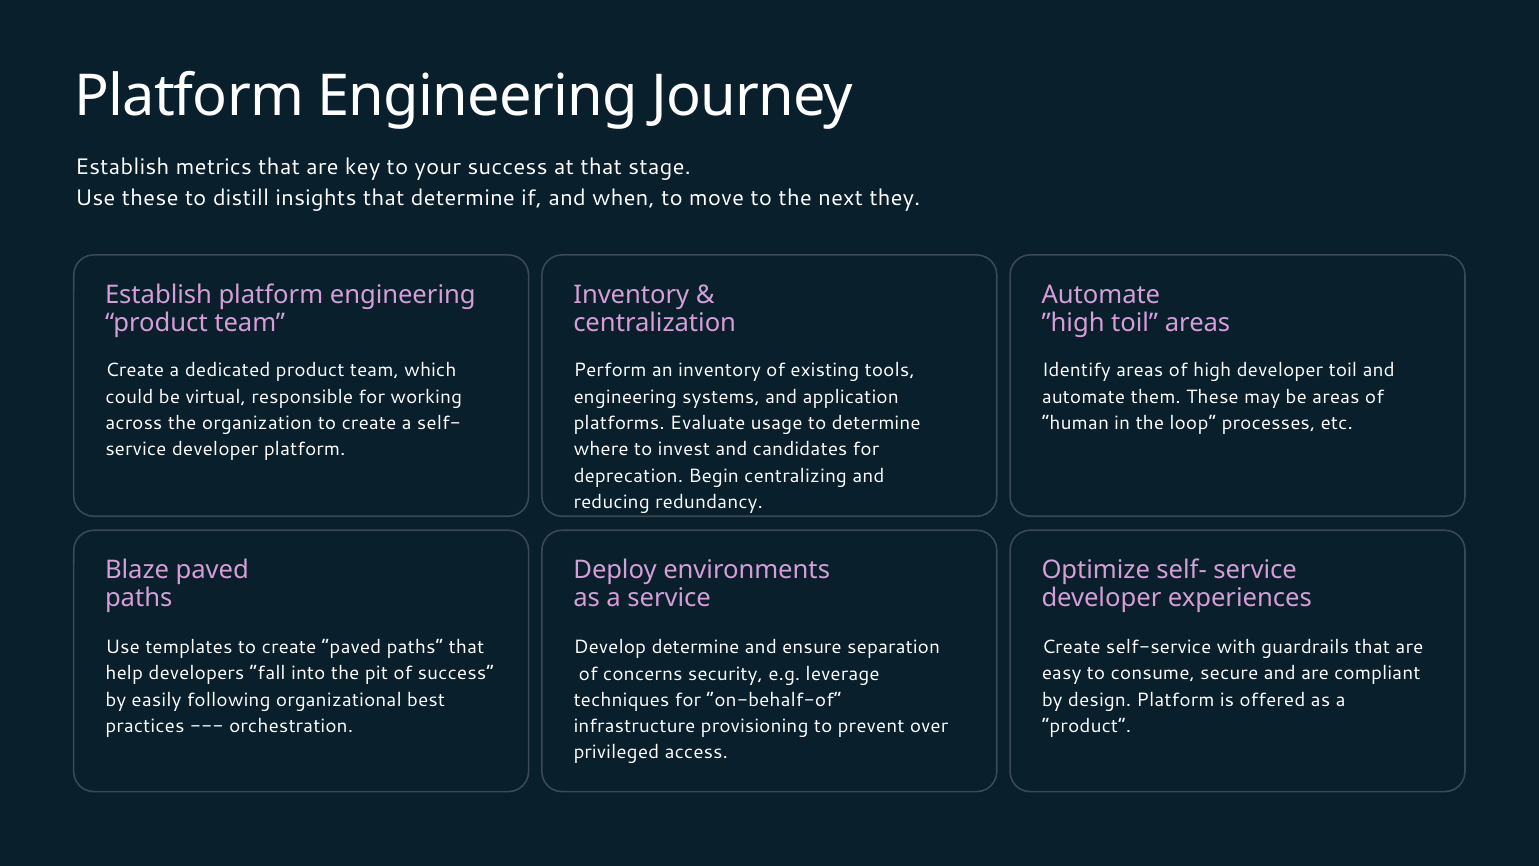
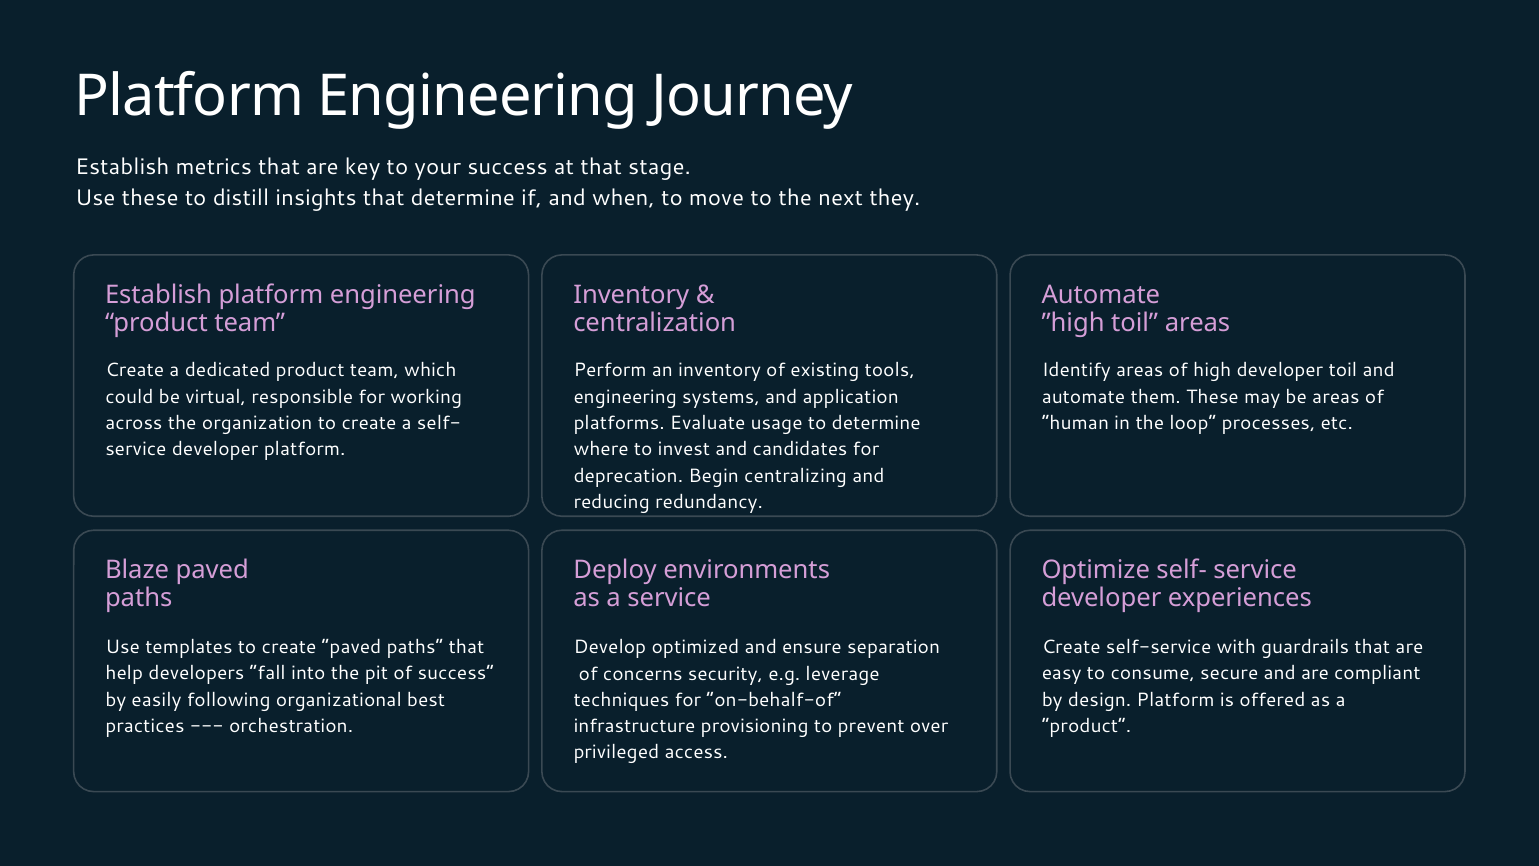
Develop determine: determine -> optimized (695, 647)
